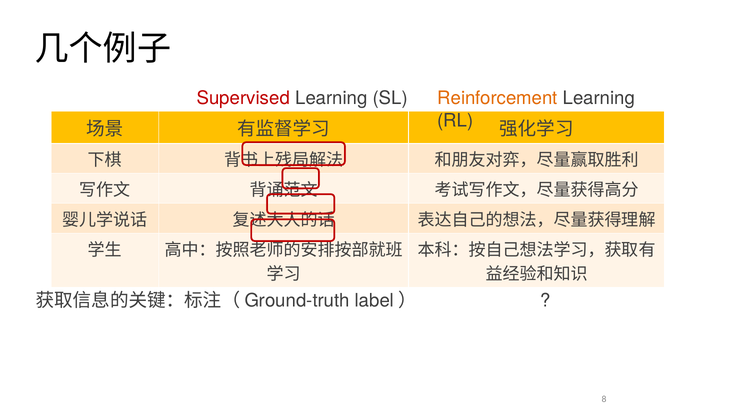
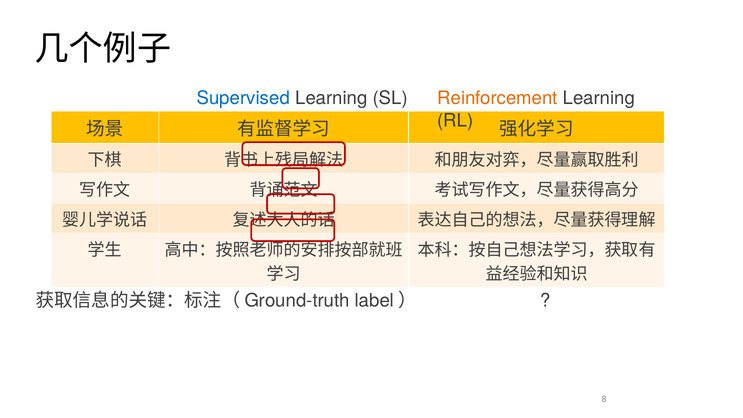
Supervised colour: red -> blue (243, 98)
